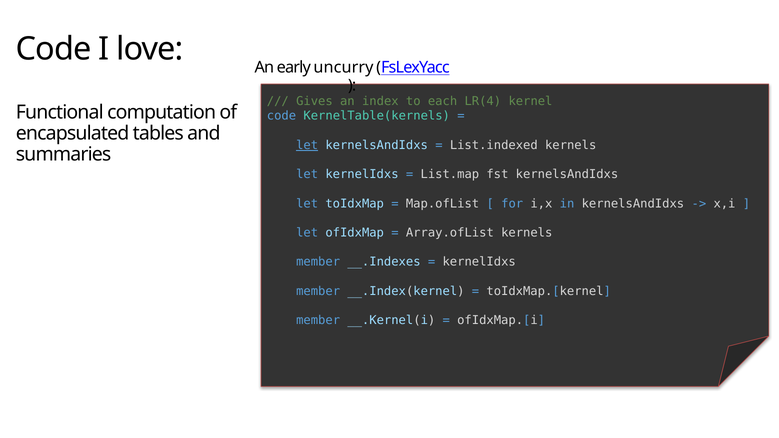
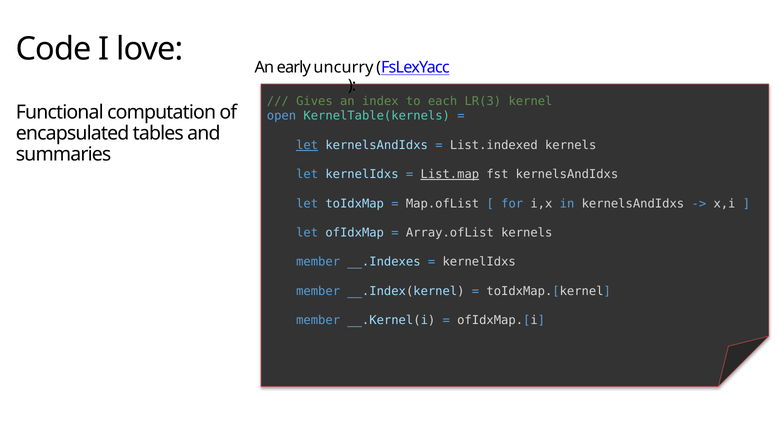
LR(4: LR(4 -> LR(3 (483, 101)
code: code -> open (281, 116)
List.map underline: none -> present (450, 174)
